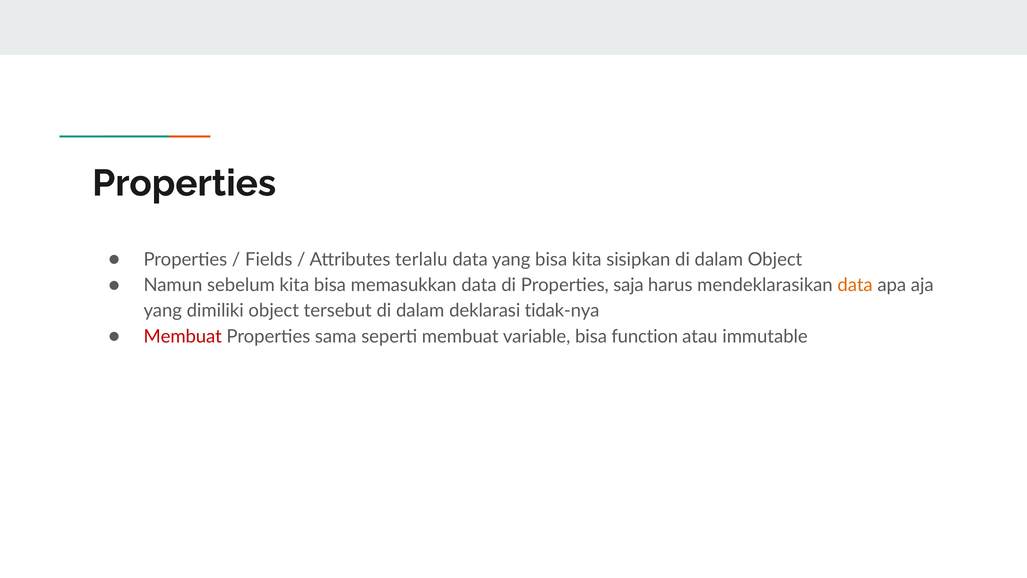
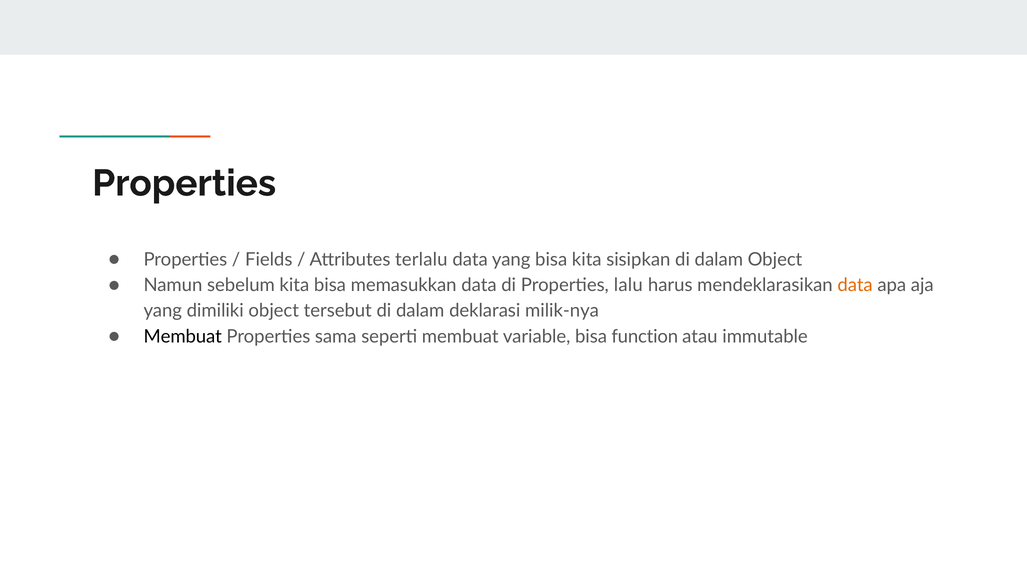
saja: saja -> lalu (628, 285)
tidak-nya: tidak-nya -> milik-nya (562, 311)
Membuat colour: red -> black (183, 336)
